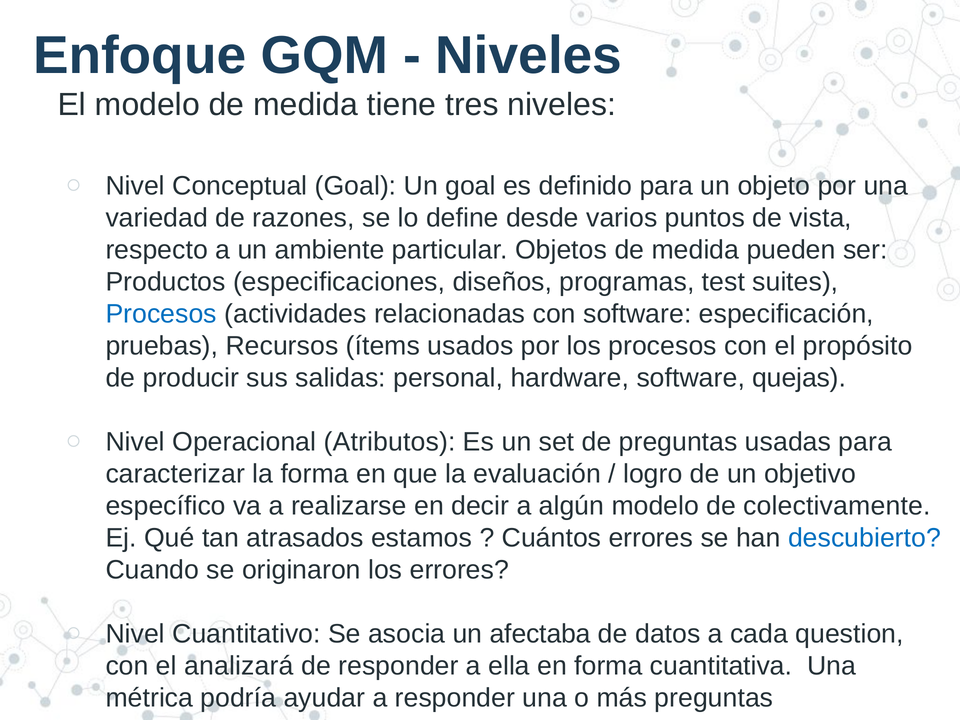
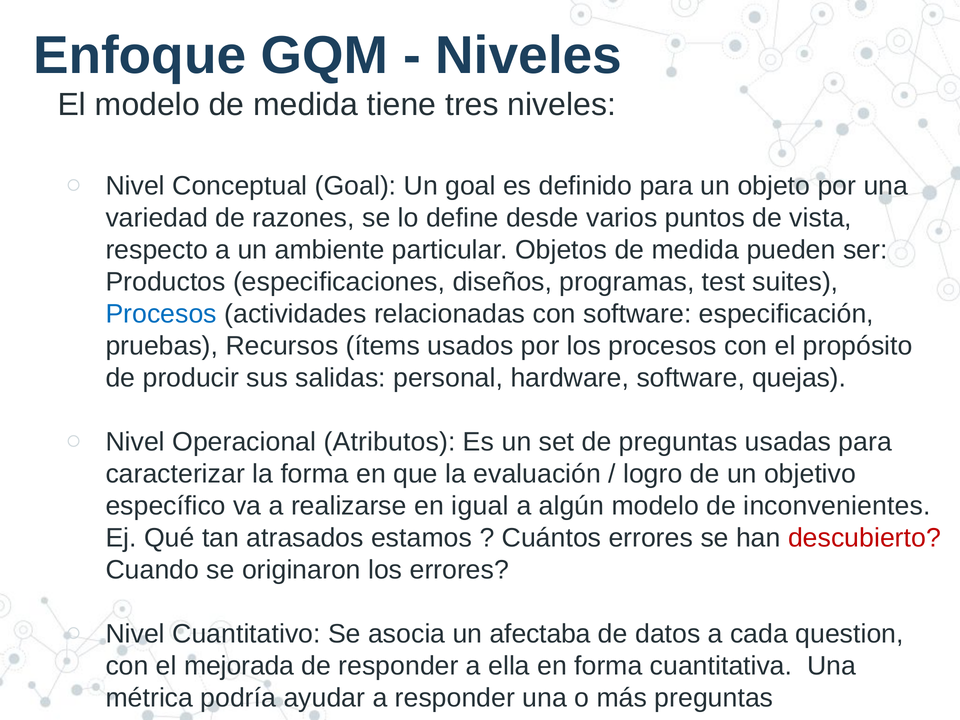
decir: decir -> igual (480, 506)
colectivamente: colectivamente -> inconvenientes (837, 506)
descubierto colour: blue -> red (865, 538)
analizará: analizará -> mejorada (239, 666)
